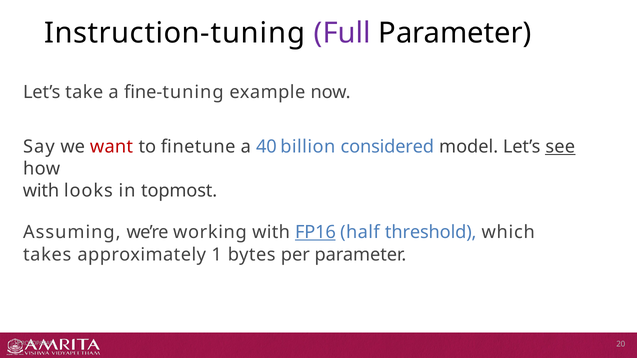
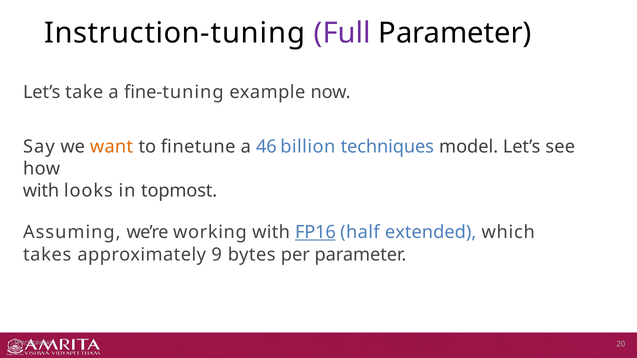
want colour: red -> orange (111, 147)
40: 40 -> 46 (266, 147)
considered: considered -> techniques (387, 147)
see underline: present -> none (560, 147)
threshold: threshold -> extended (431, 233)
1: 1 -> 9 (217, 255)
